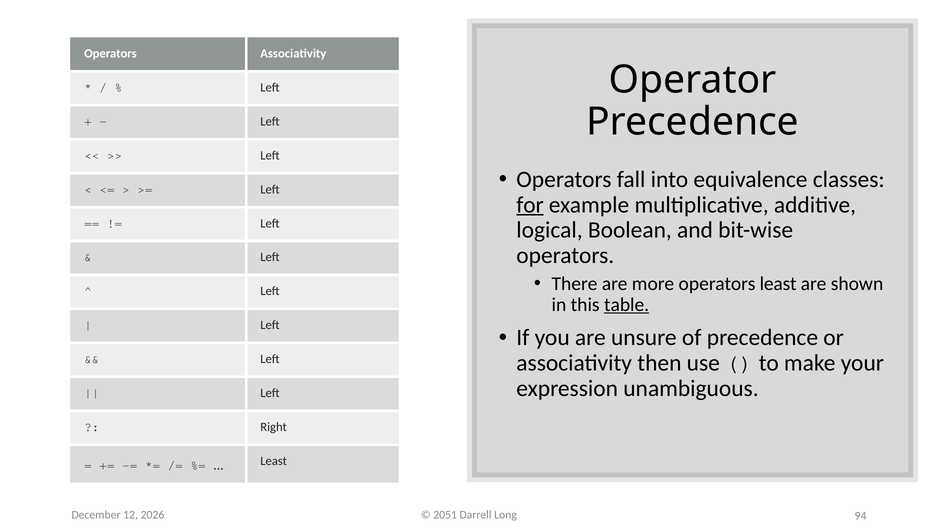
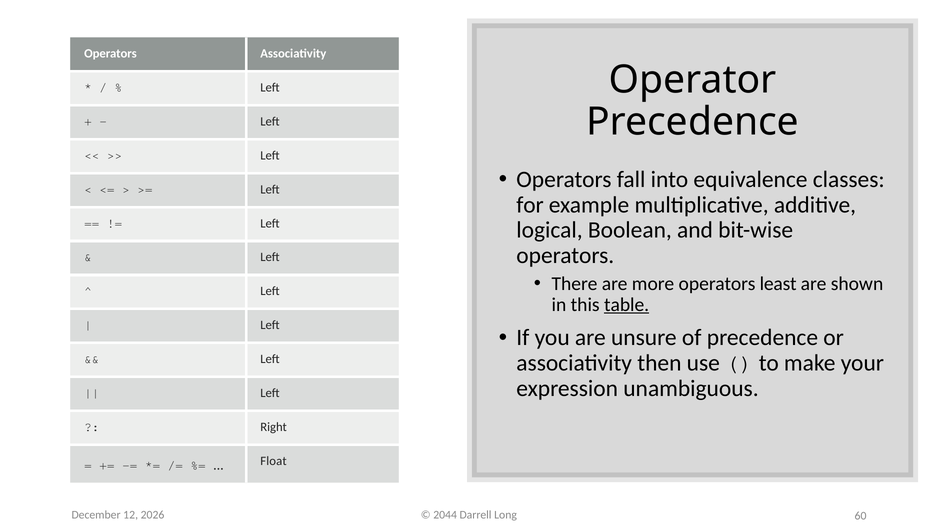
for underline: present -> none (530, 205)
Least: Least -> Float (274, 461)
2051: 2051 -> 2044 (445, 515)
94: 94 -> 60 (861, 515)
